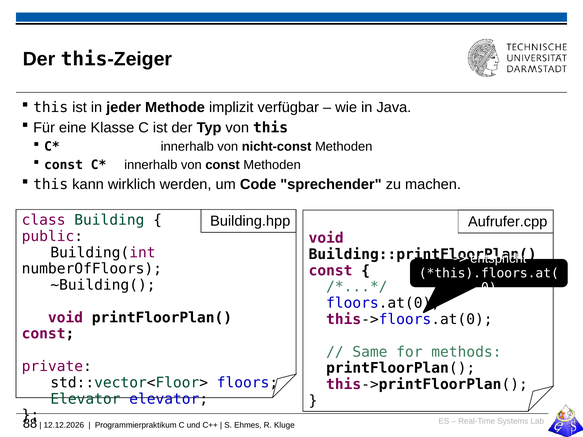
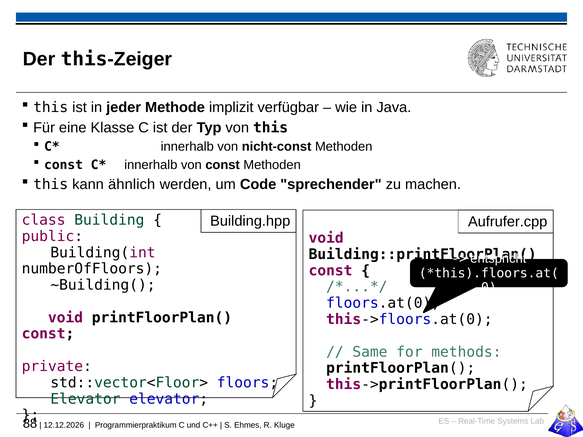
wirklich: wirklich -> ähnlich (132, 184)
